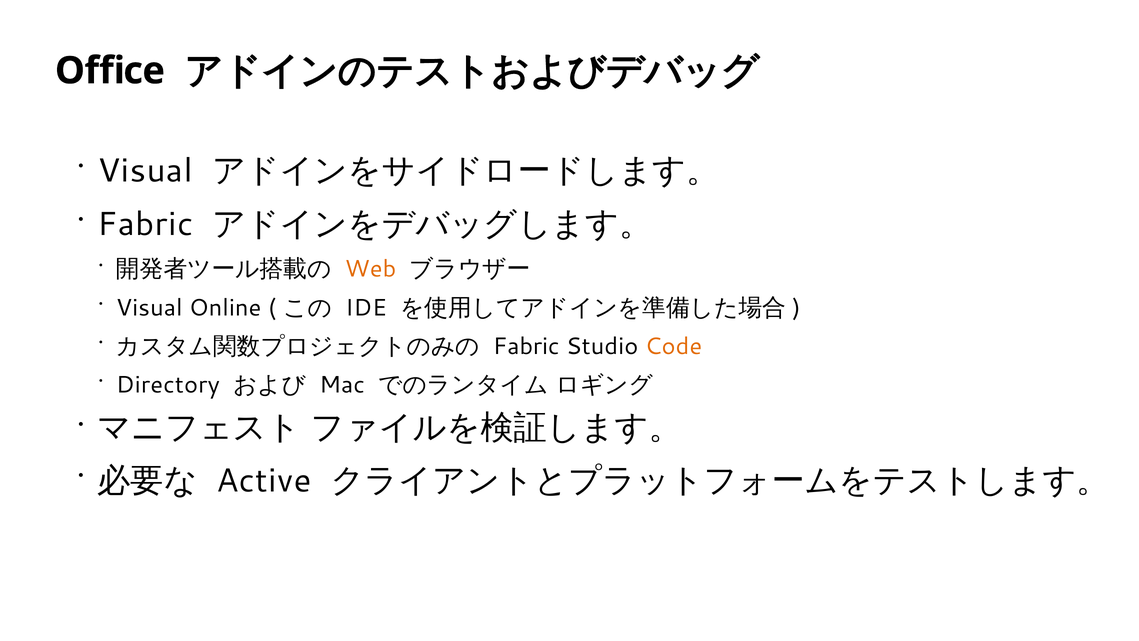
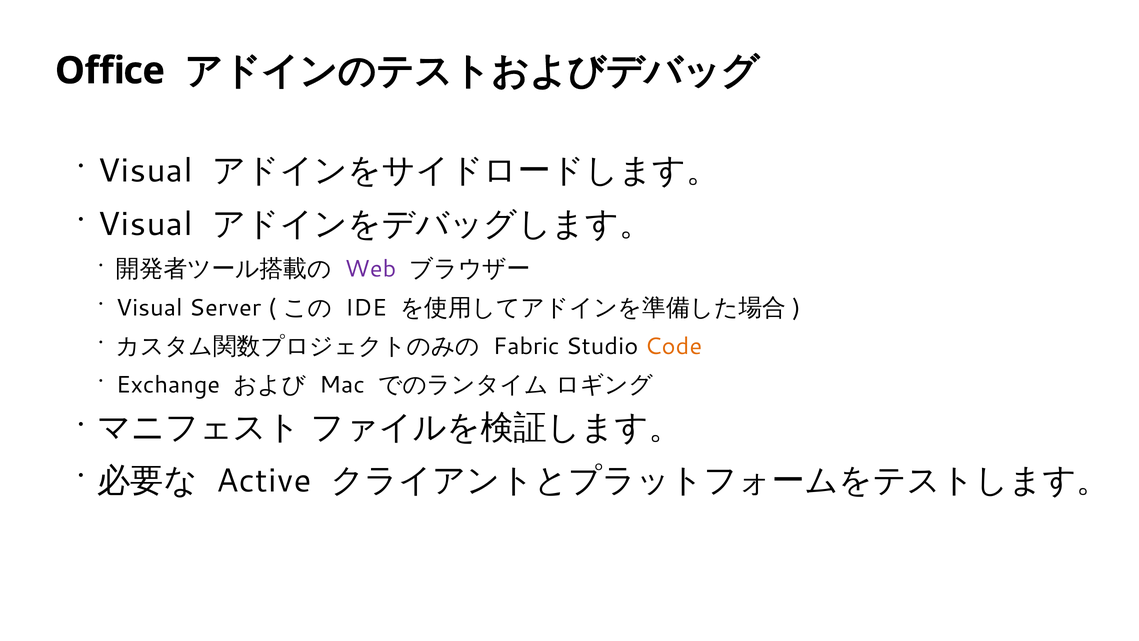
Fabric: Fabric -> Visual (145, 224)
Web colour: orange -> purple (370, 269)
Online: Online -> Server (225, 308)
Directory: Directory -> Exchange (168, 385)
